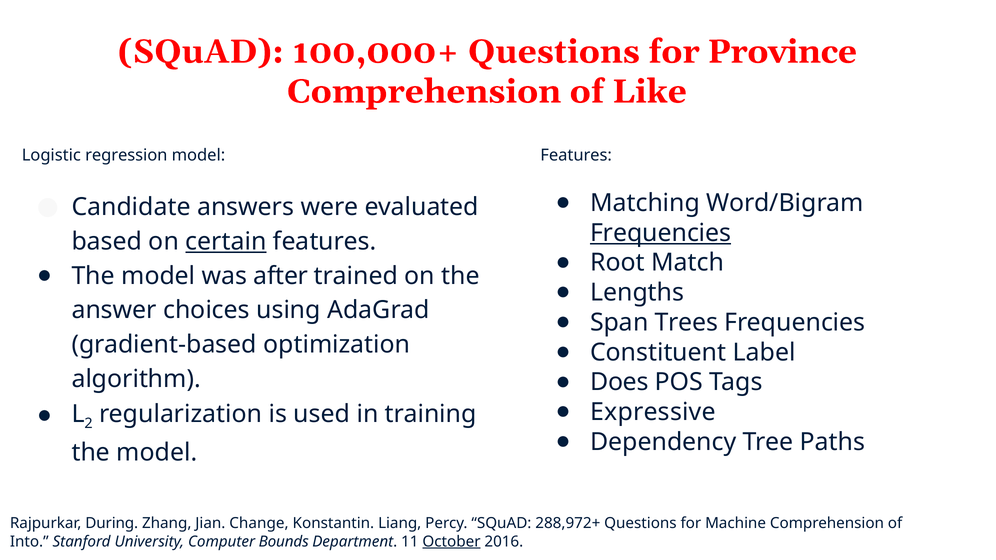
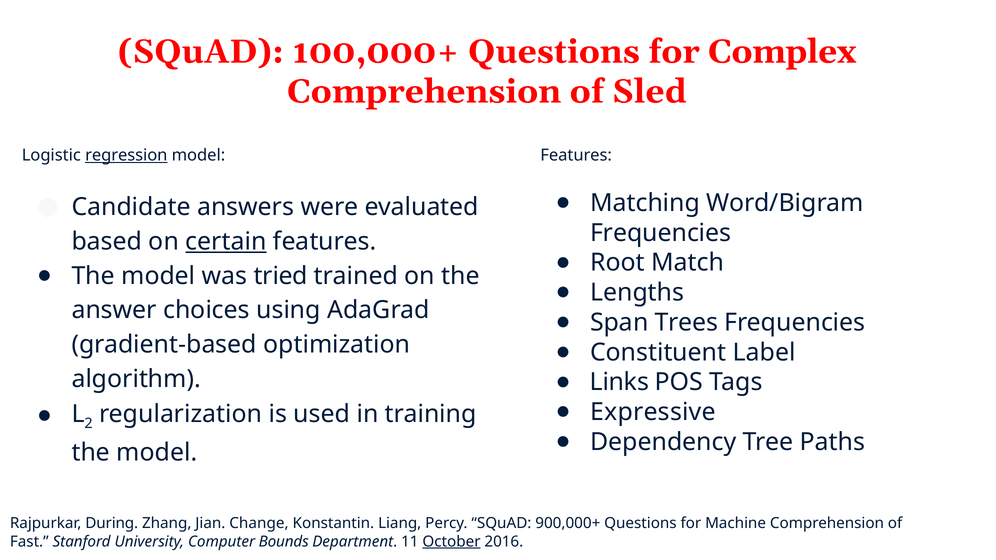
Province: Province -> Complex (782, 52)
Like: Like -> Sled (649, 92)
regression underline: none -> present (126, 155)
Frequencies underline: present -> none (661, 233)
after: after -> tried (281, 276)
Does: Does -> Links (619, 382)
288,972+: 288,972+ -> 900,000+ (568, 524)
Into: Into -> Fast (29, 542)
